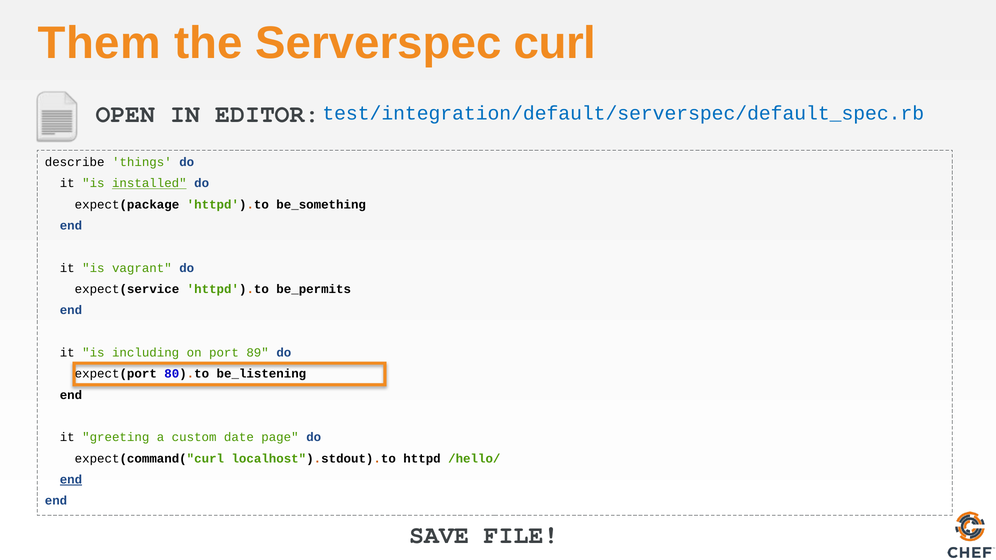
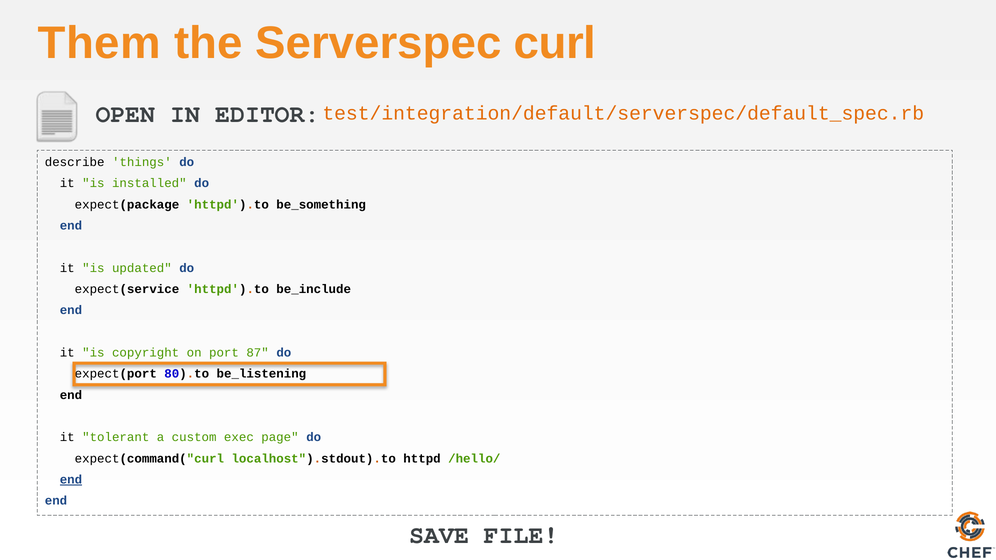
test/integration/default/serverspec/default_spec.rb colour: blue -> orange (623, 113)
installed underline: present -> none (149, 183)
vagrant: vagrant -> updated (142, 268)
be_permits: be_permits -> be_include (314, 289)
including: including -> copyright (146, 353)
89: 89 -> 87 (258, 353)
greeting: greeting -> tolerant (116, 437)
date: date -> exec (239, 437)
